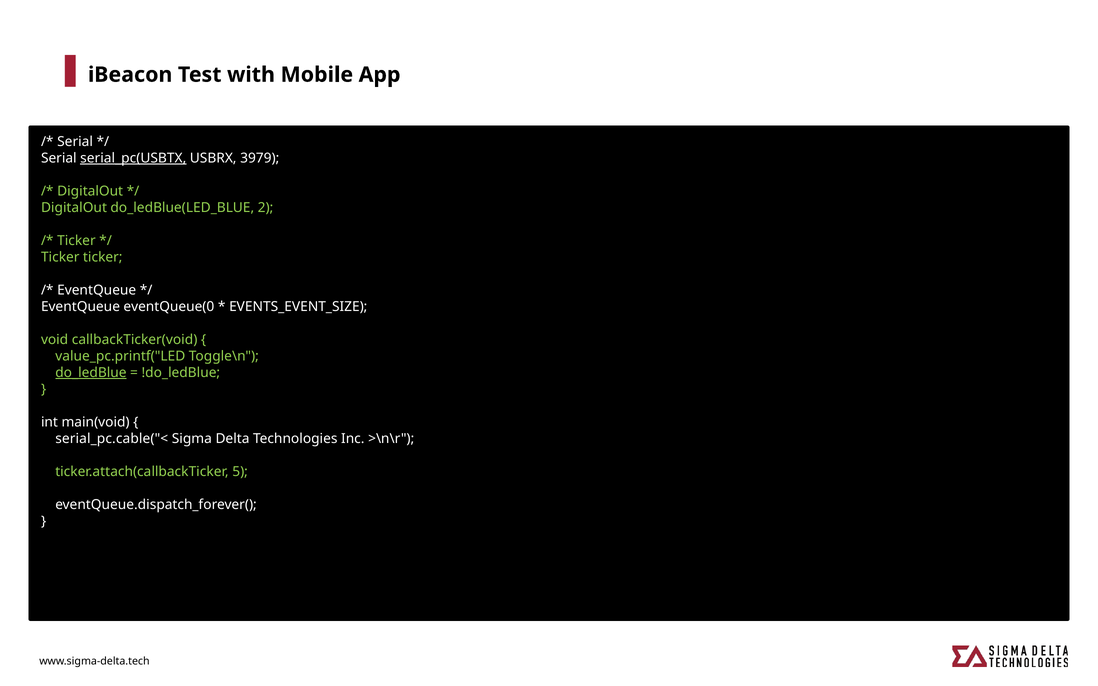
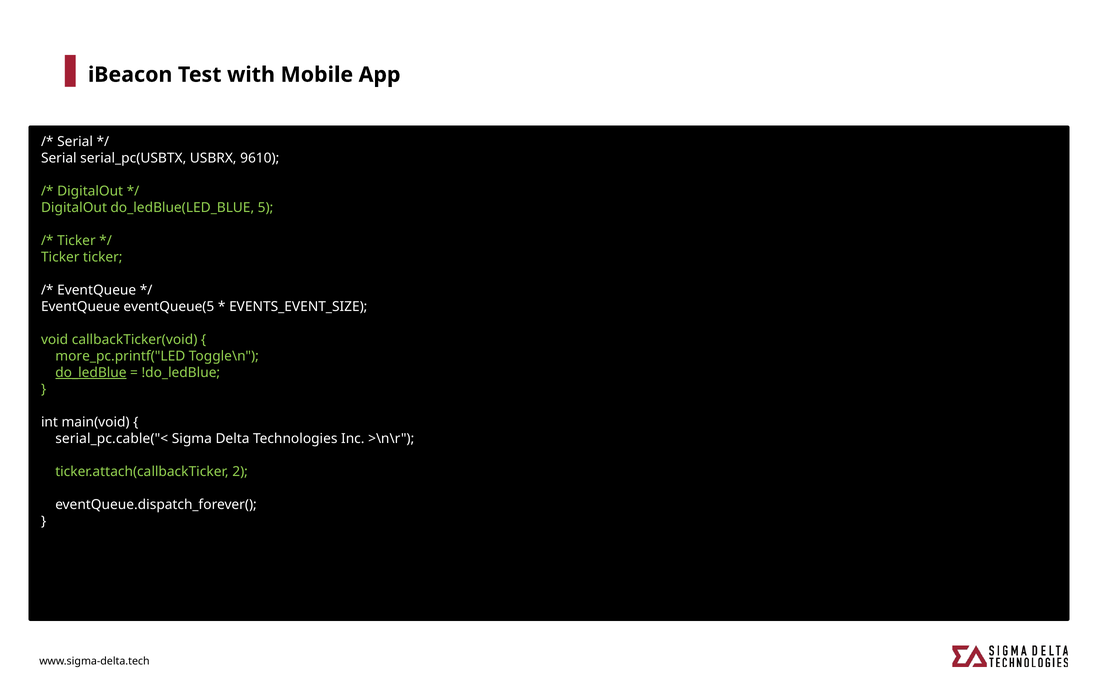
serial_pc(USBTX underline: present -> none (133, 158)
3979: 3979 -> 9610 (260, 158)
2: 2 -> 5 (266, 208)
eventQueue(0: eventQueue(0 -> eventQueue(5 (169, 307)
value_pc.printf("LED: value_pc.printf("LED -> more_pc.printf("LED (120, 356)
5: 5 -> 2 (240, 472)
